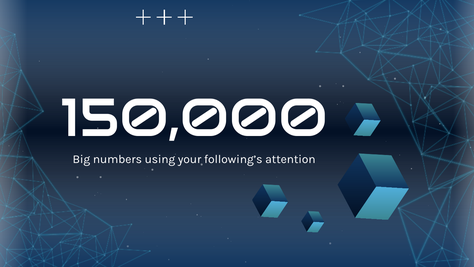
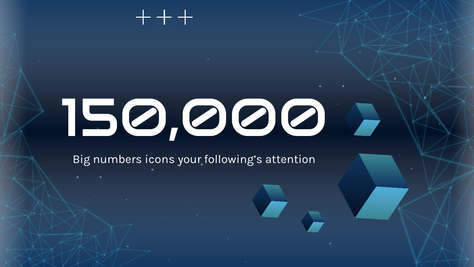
using: using -> icons (160, 159)
